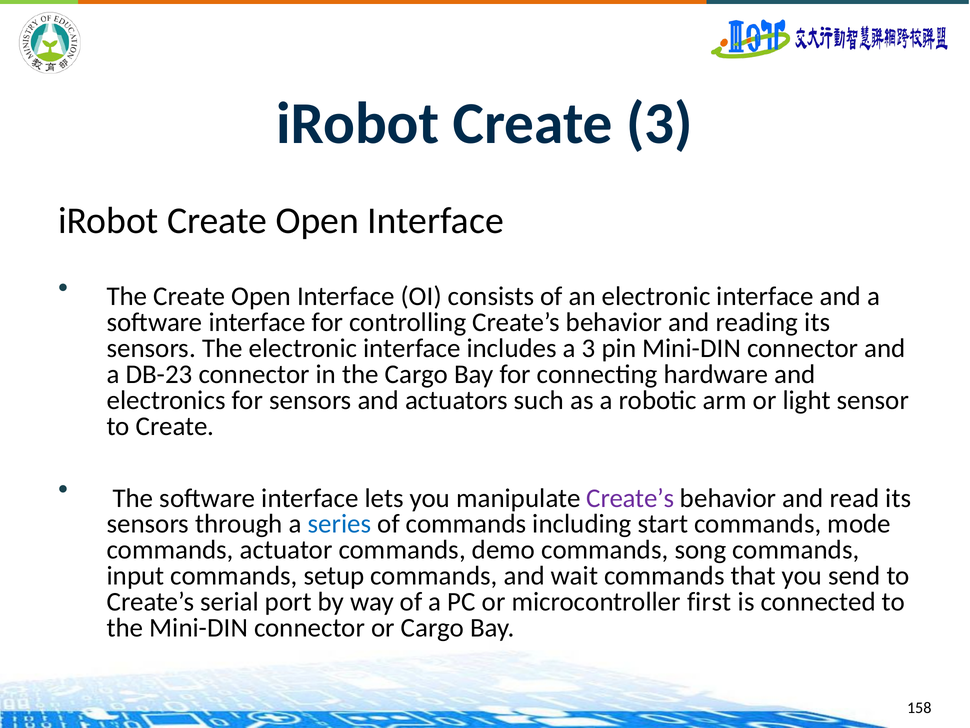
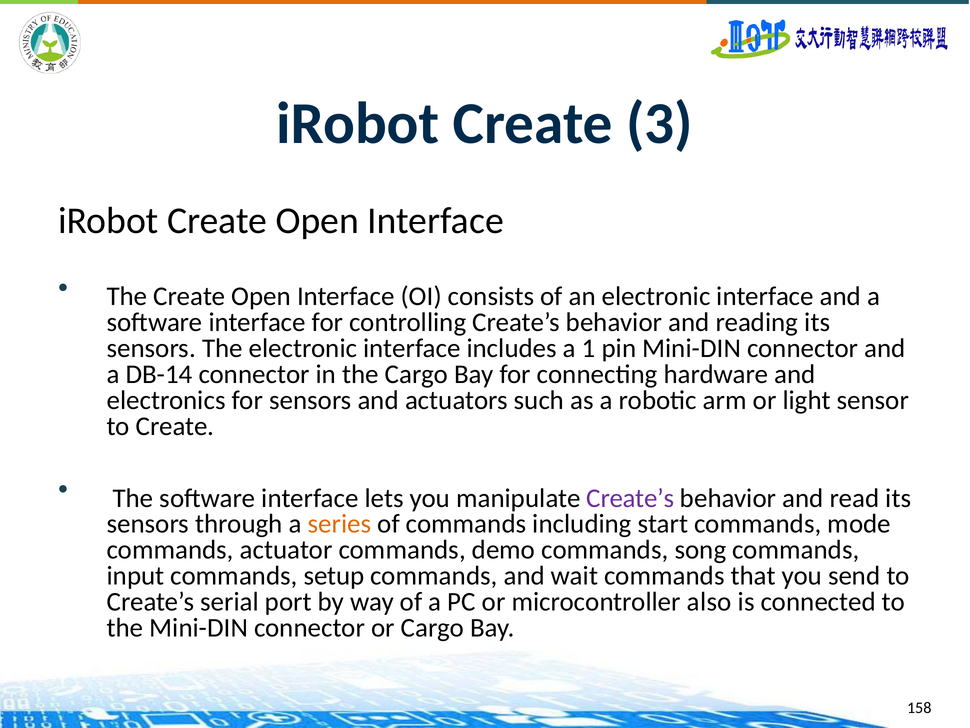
a 3: 3 -> 1 (589, 348)
DB-23: DB-23 -> DB-14 (159, 374)
series colour: blue -> orange (339, 524)
first: first -> also (709, 601)
